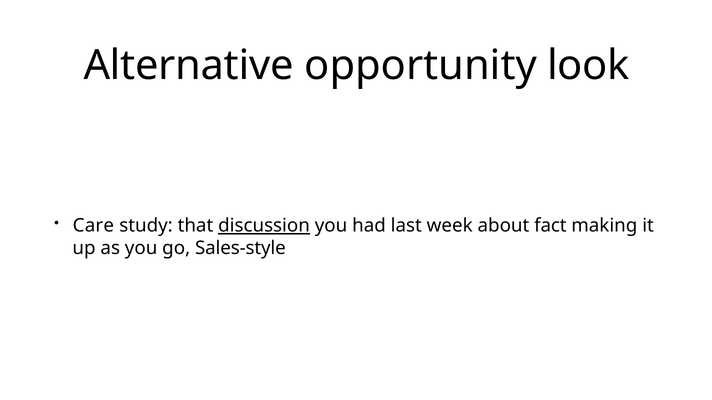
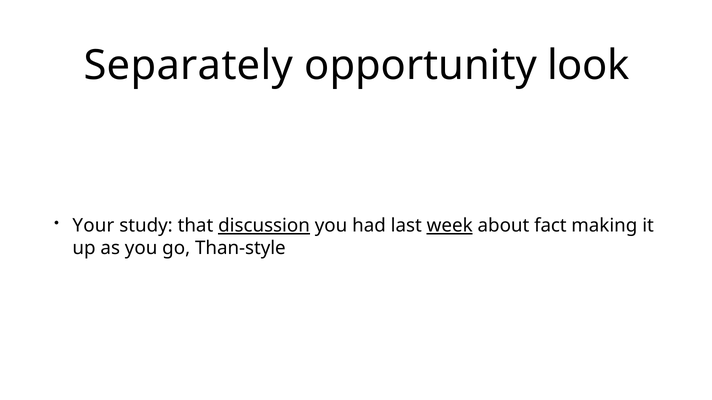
Alternative: Alternative -> Separately (188, 65)
Care: Care -> Your (93, 226)
week underline: none -> present (450, 226)
Sales-style: Sales-style -> Than-style (240, 249)
